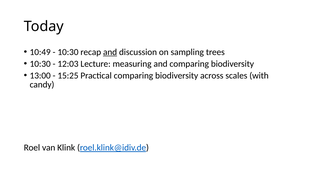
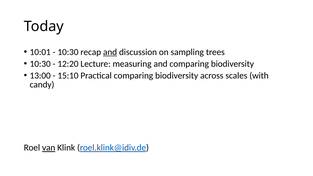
10:49: 10:49 -> 10:01 (40, 52)
12:03: 12:03 -> 12:20 (68, 64)
15:25: 15:25 -> 15:10 (68, 76)
van underline: none -> present (49, 148)
